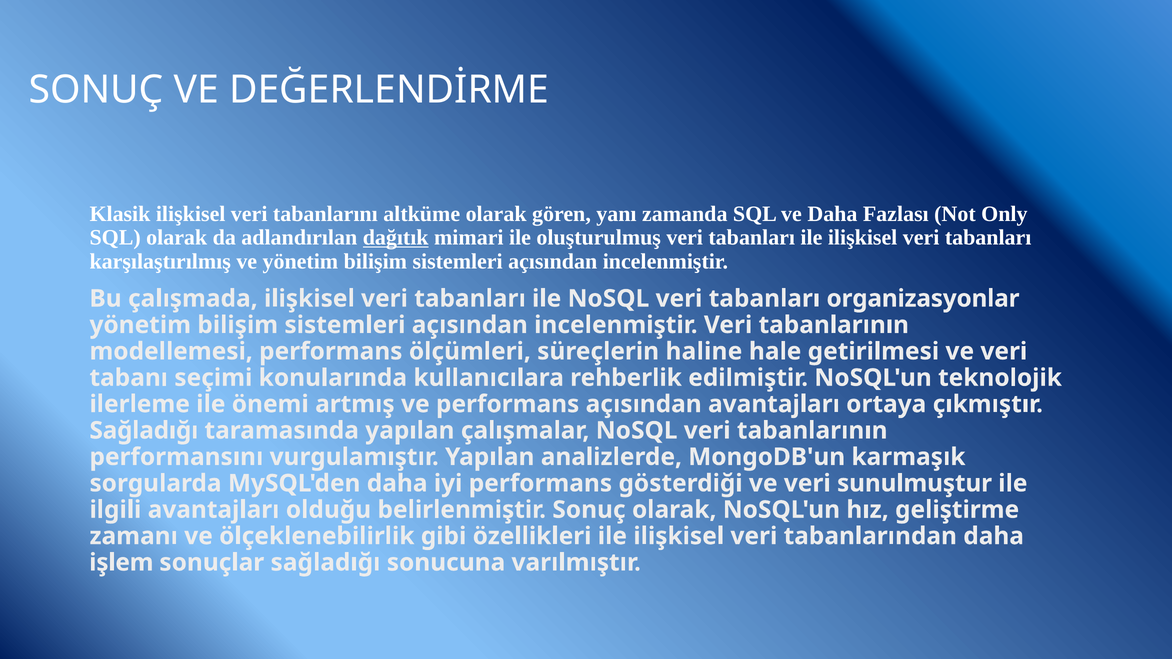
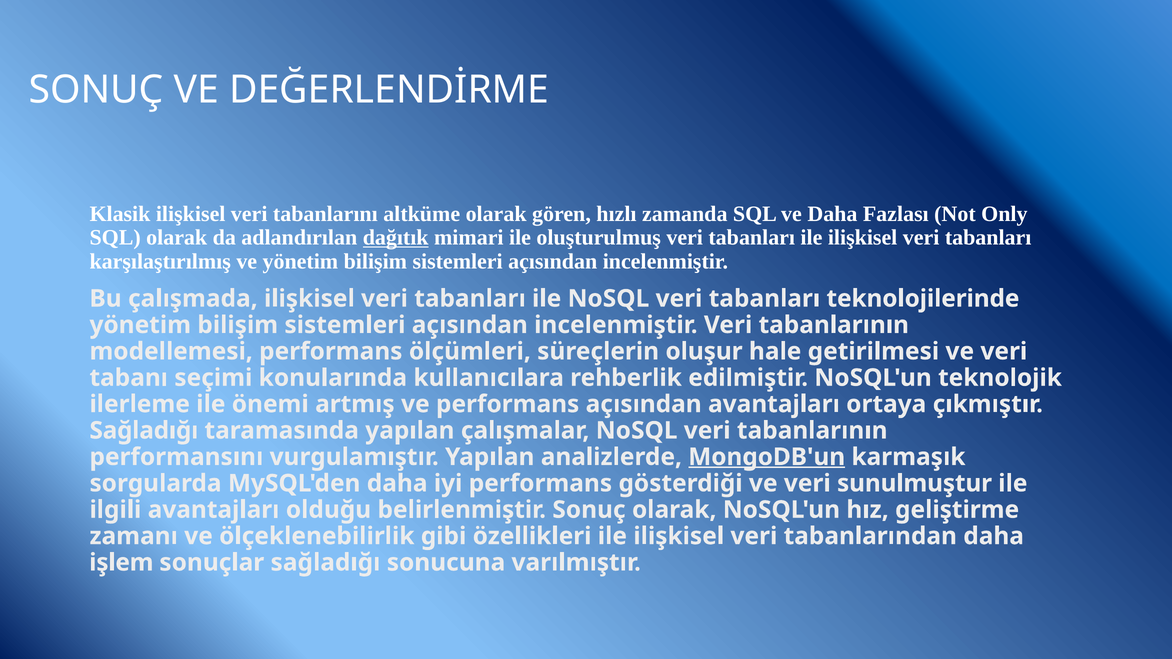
yanı: yanı -> hızlı (616, 214)
organizasyonlar: organizasyonlar -> teknolojilerinde (923, 299)
haline: haline -> oluşur (704, 351)
MongoDB'un underline: none -> present (767, 457)
